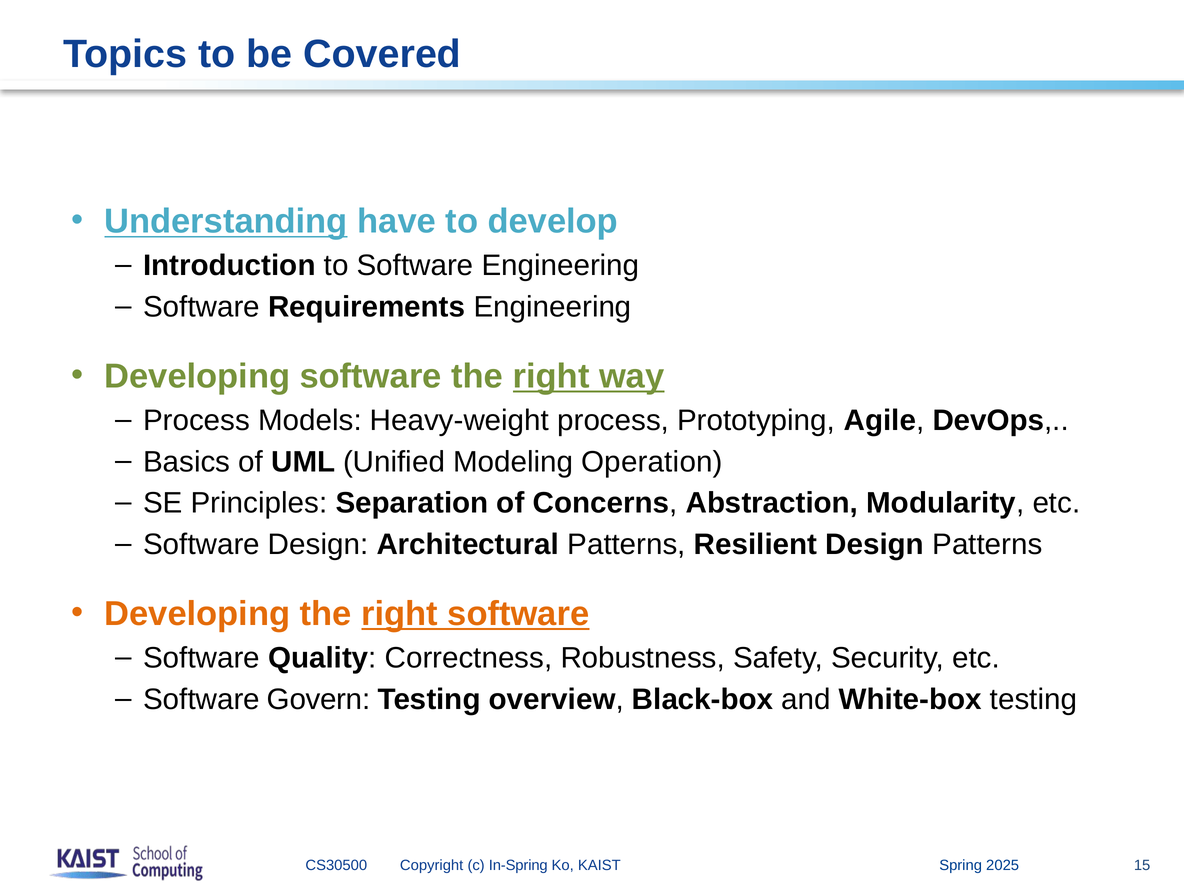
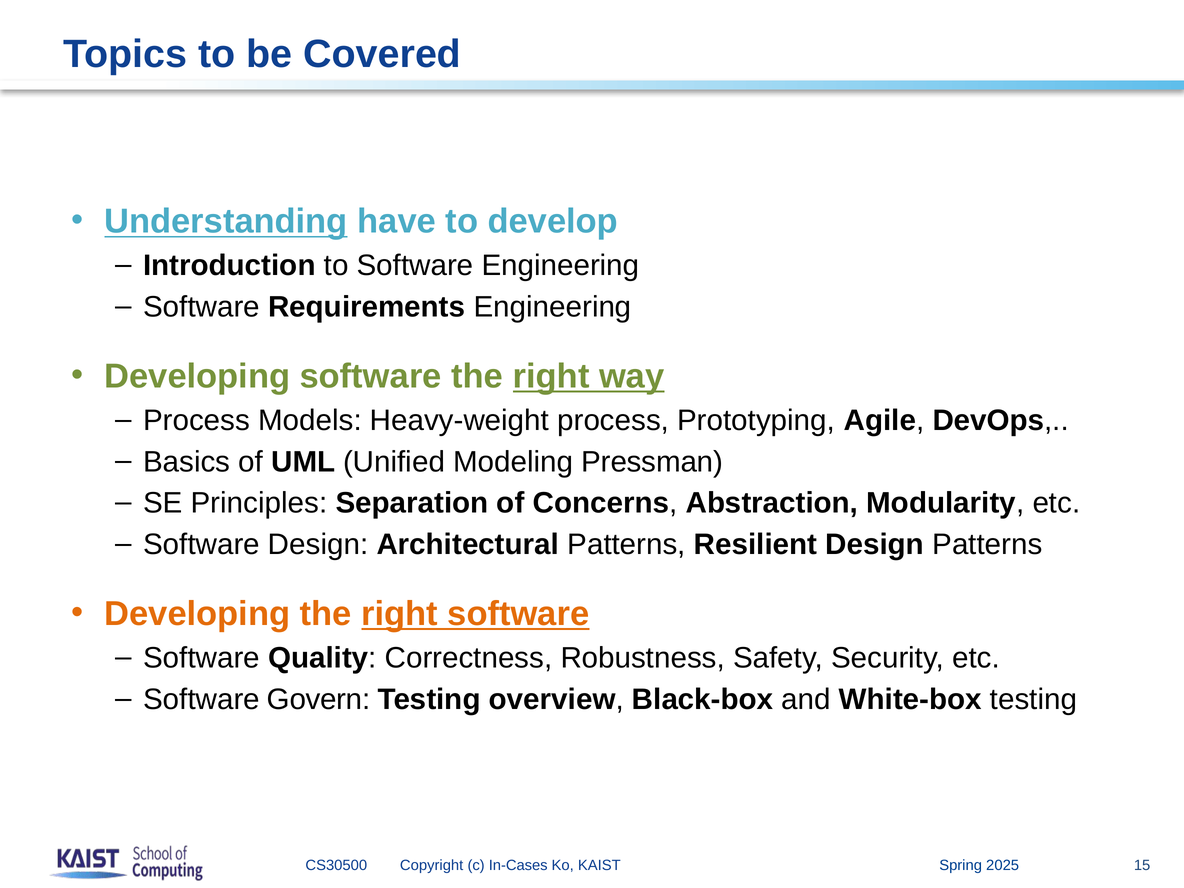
Operation: Operation -> Pressman (652, 462)
In-Spring: In-Spring -> In-Cases (518, 865)
